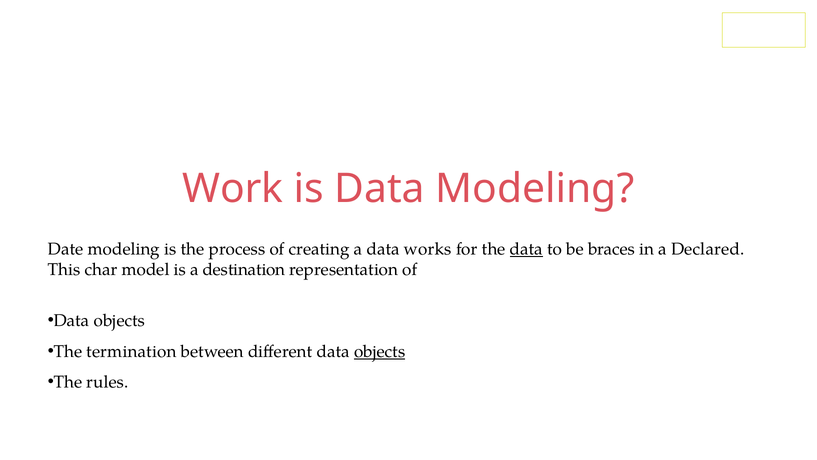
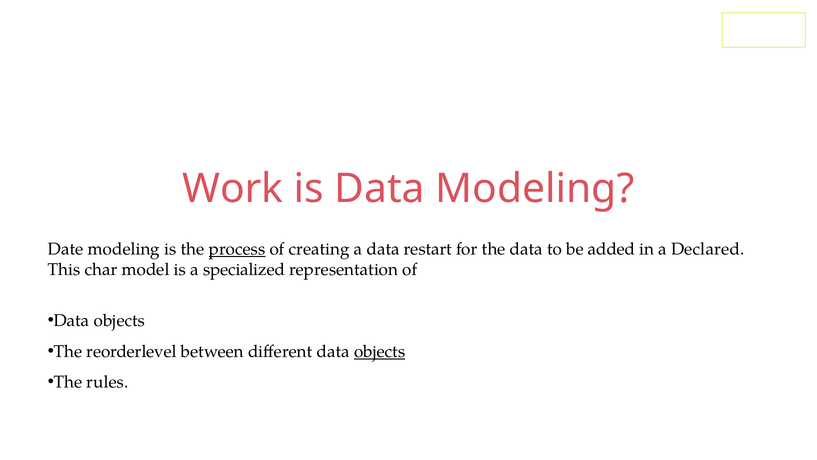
process underline: none -> present (237, 249)
works: works -> restart (428, 249)
data underline: present -> none (526, 249)
braces: braces -> added (612, 249)
destination: destination -> specialized (244, 269)
termination: termination -> reorderlevel (132, 351)
